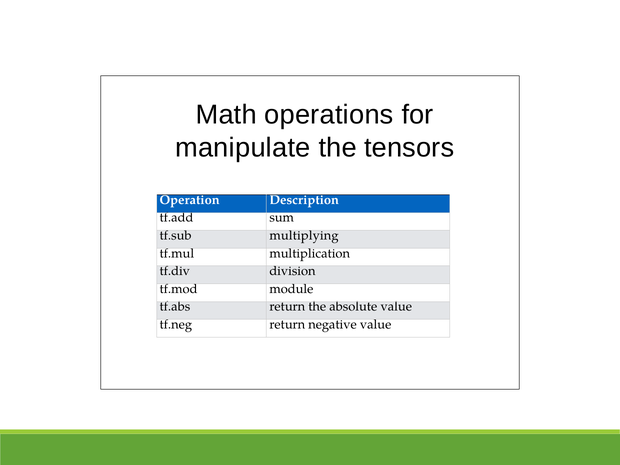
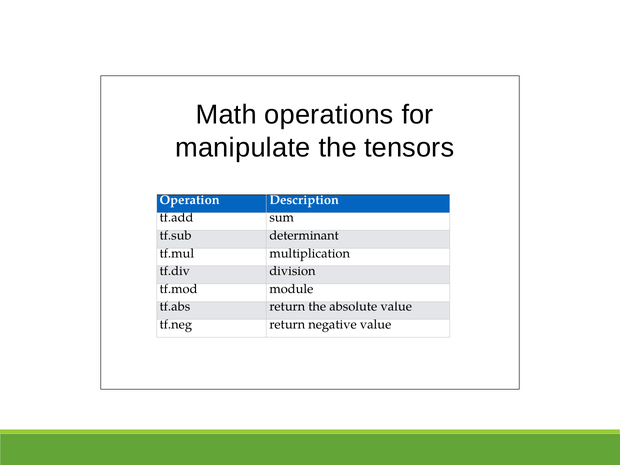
multiplying: multiplying -> determinant (304, 235)
